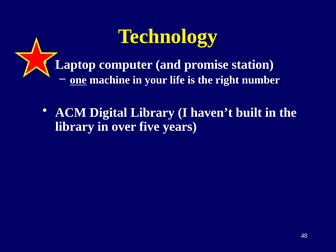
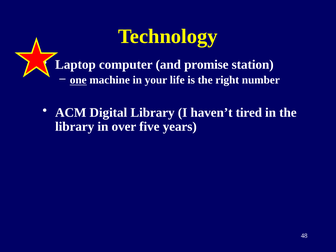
built: built -> tired (249, 112)
